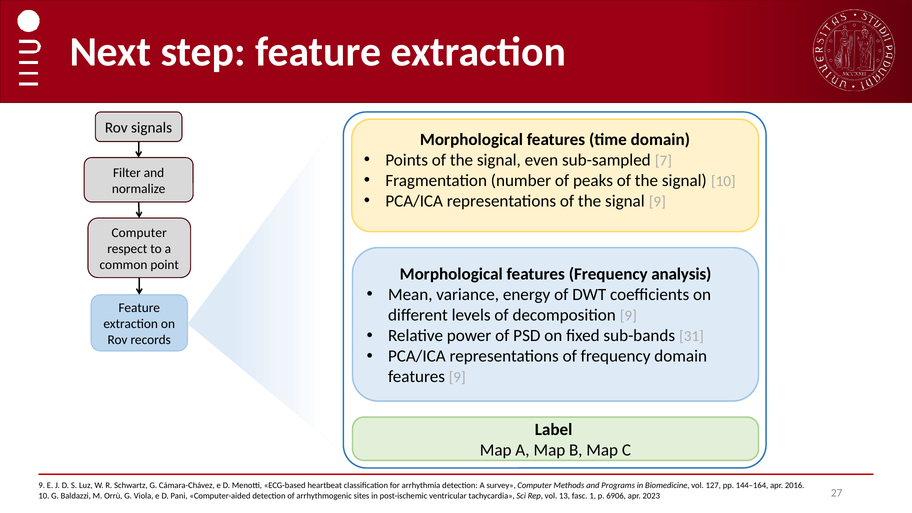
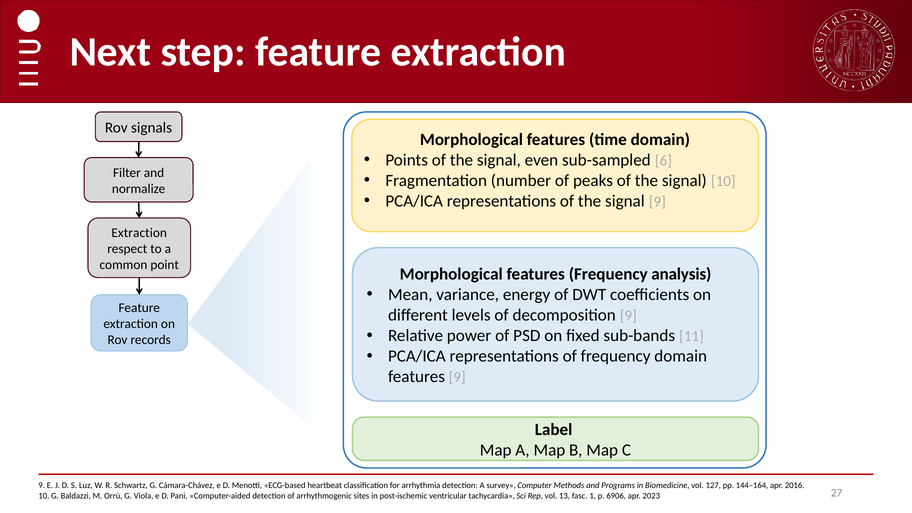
7: 7 -> 6 (663, 161)
Computer: Computer -> Extraction (139, 233)
31: 31 -> 11 (692, 336)
